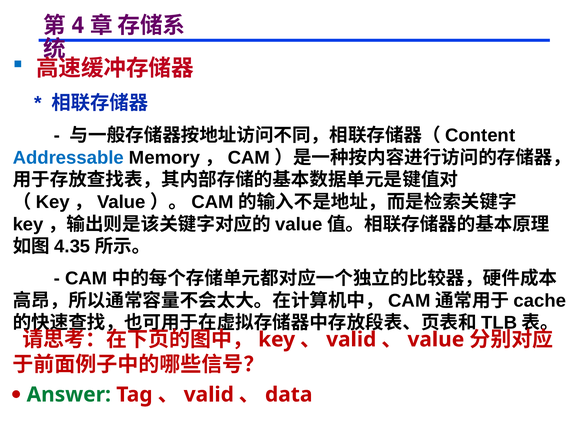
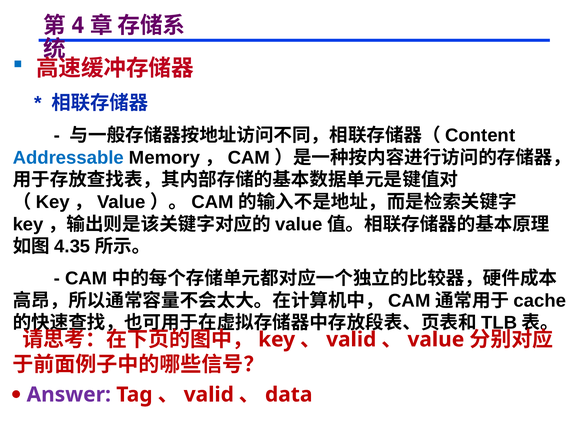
Answer colour: green -> purple (69, 395)
